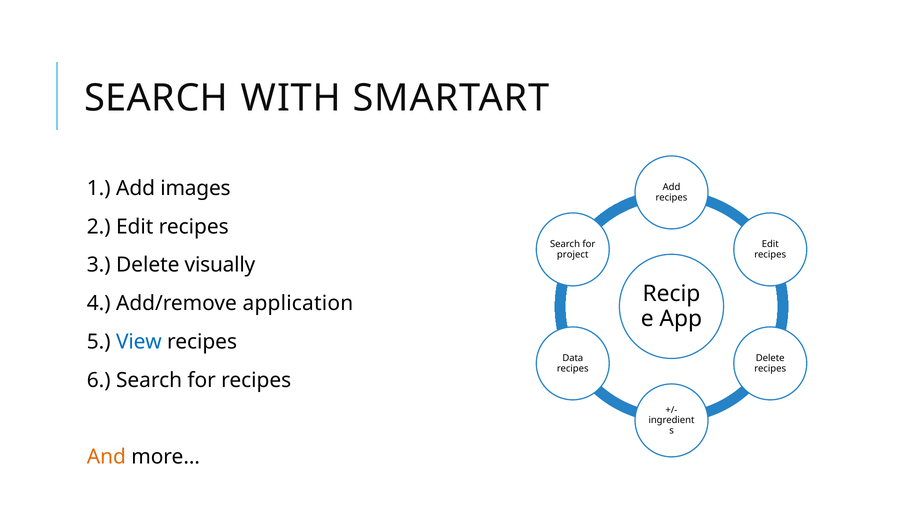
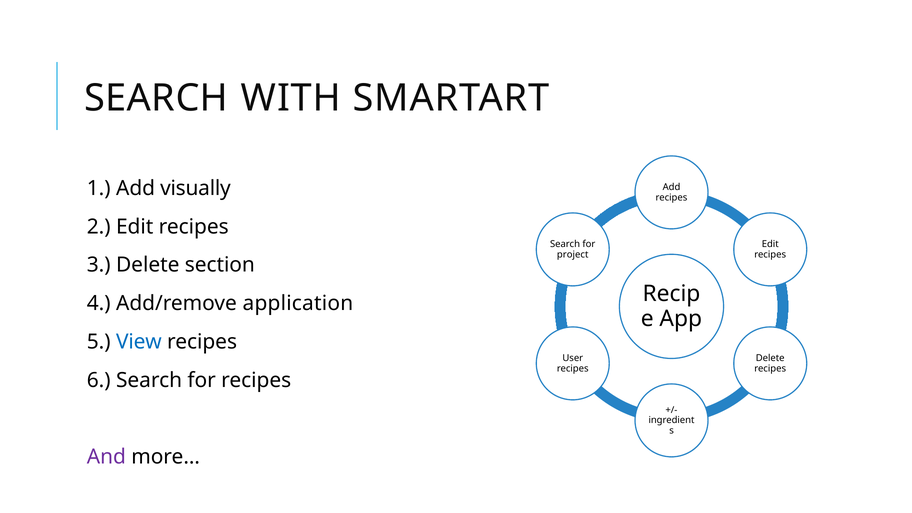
images: images -> visually (195, 188)
visually: visually -> section (220, 265)
Data: Data -> User (573, 358)
And colour: orange -> purple (106, 457)
